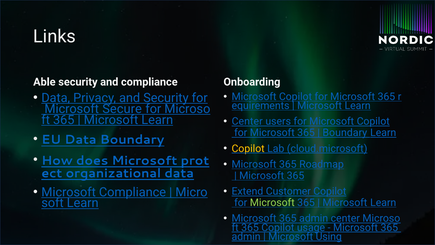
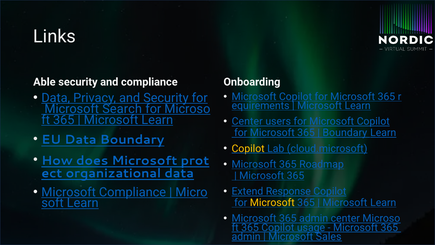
Secure: Secure -> Search (122, 109)
Customer: Customer -> Response (288, 191)
Microsoft colour: light green -> yellow (272, 202)
Using: Using -> Sales (329, 236)
